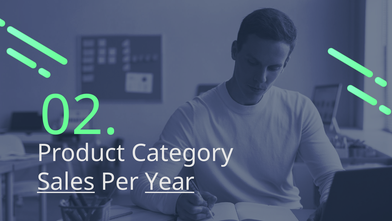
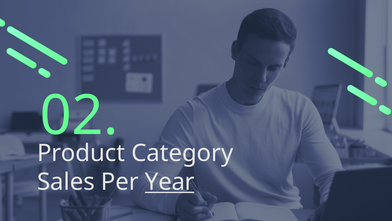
Sales underline: present -> none (66, 182)
